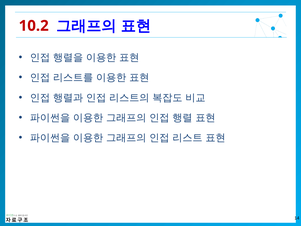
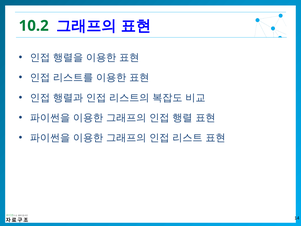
10.2 colour: red -> green (34, 26)
